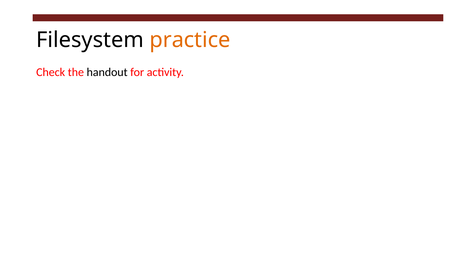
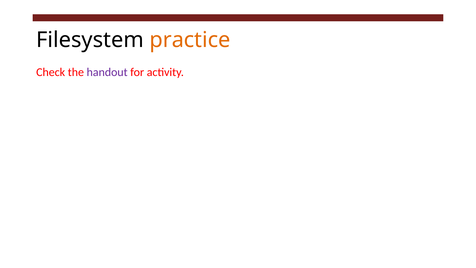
handout colour: black -> purple (107, 72)
